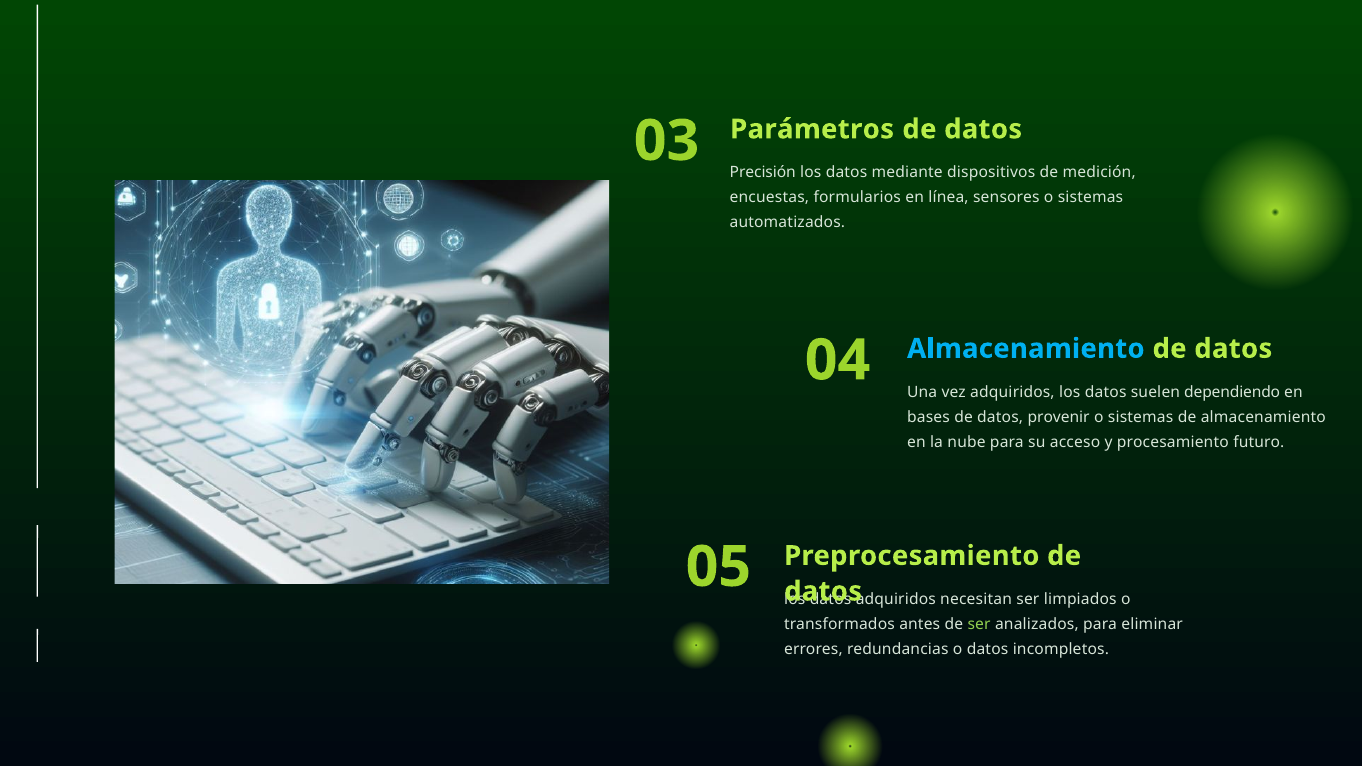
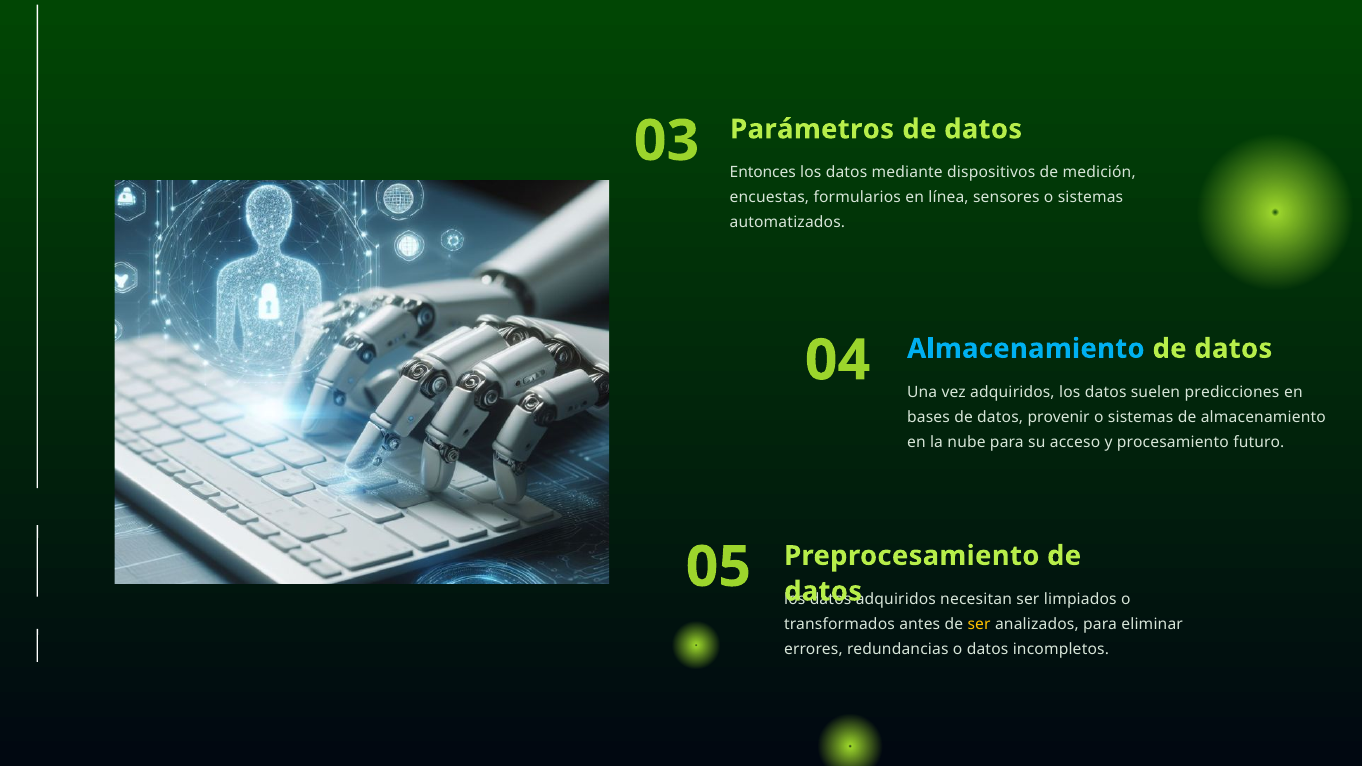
Precisión: Precisión -> Entonces (763, 173)
dependiendo: dependiendo -> predicciones (1232, 392)
ser colour: light green -> yellow (979, 624)
